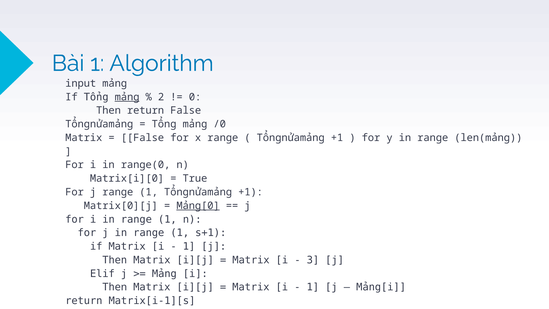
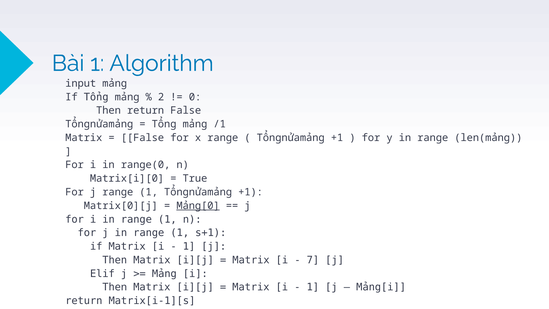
mảng underline: present -> none (127, 97)
/0: /0 -> /1 (220, 124)
3: 3 -> 7 (313, 260)
